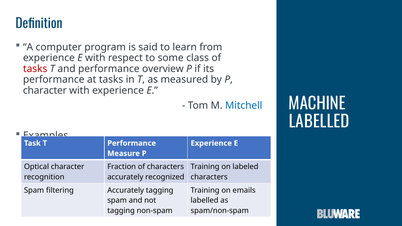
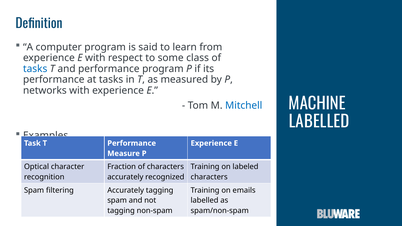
tasks colour: red -> blue (35, 69)
performance overview: overview -> program (163, 69)
character: character -> networks (45, 90)
